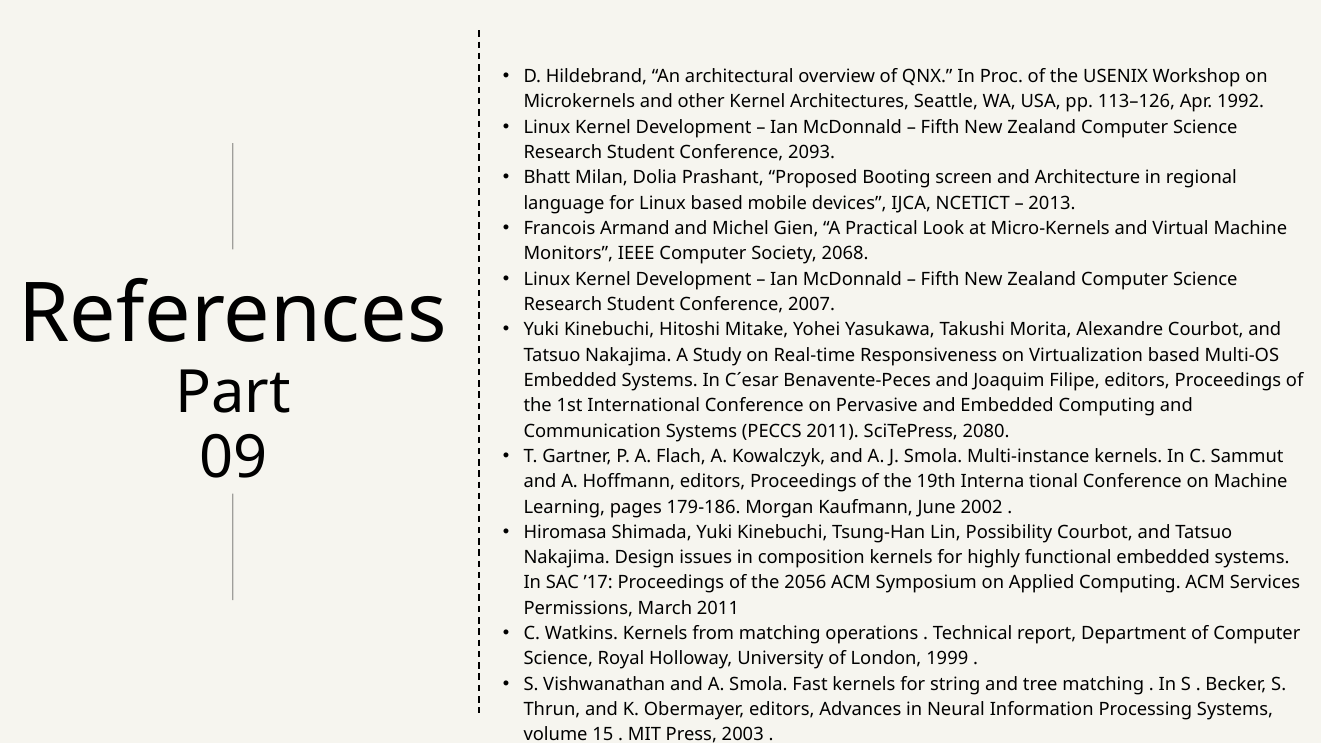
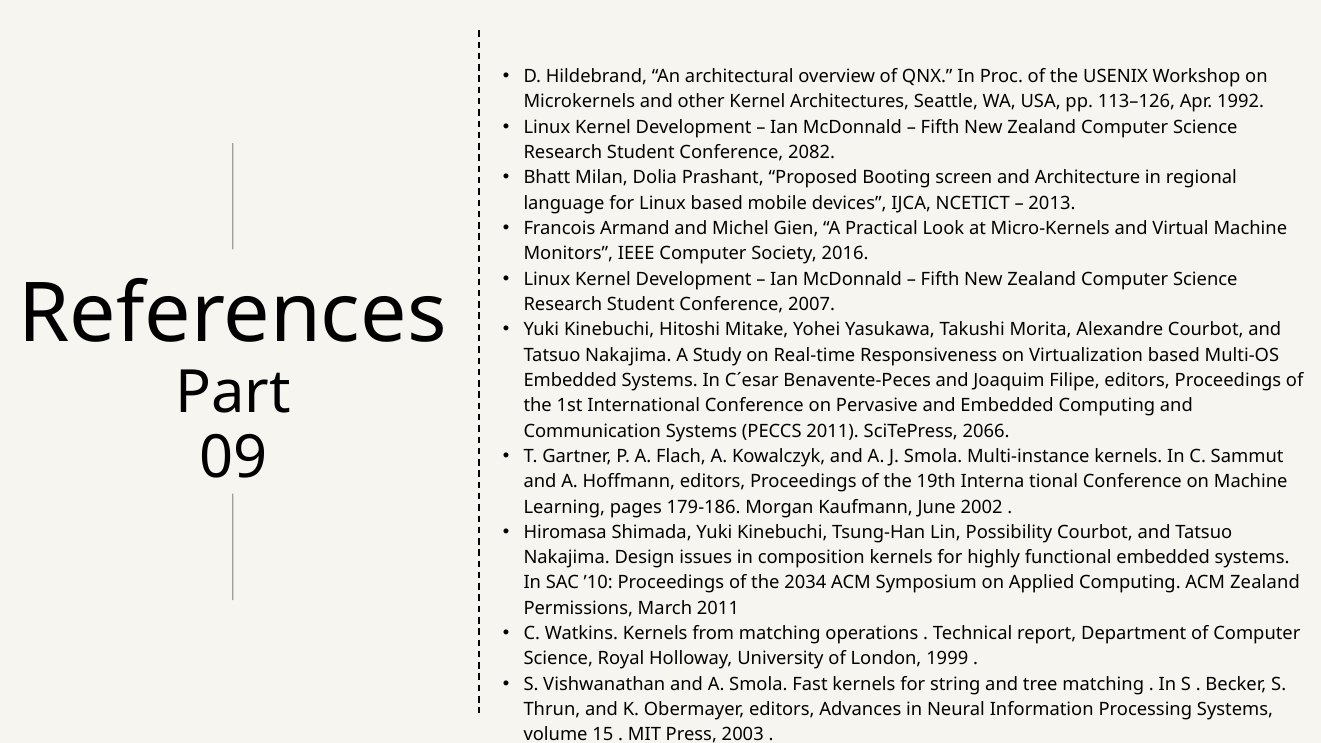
2093: 2093 -> 2082 (812, 152)
2068: 2068 -> 2016 (845, 254)
2080: 2080 -> 2066 (986, 431)
’17: ’17 -> ’10 (598, 583)
2056: 2056 -> 2034 (805, 583)
ACM Services: Services -> Zealand (1265, 583)
